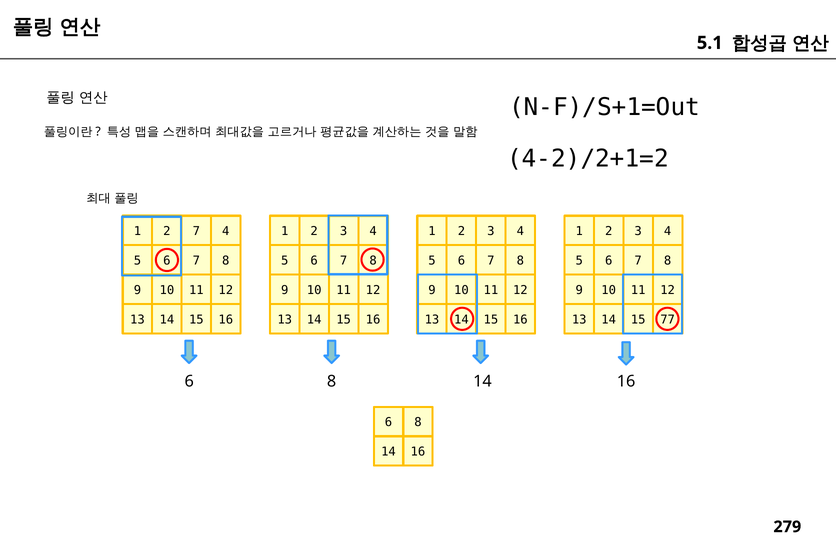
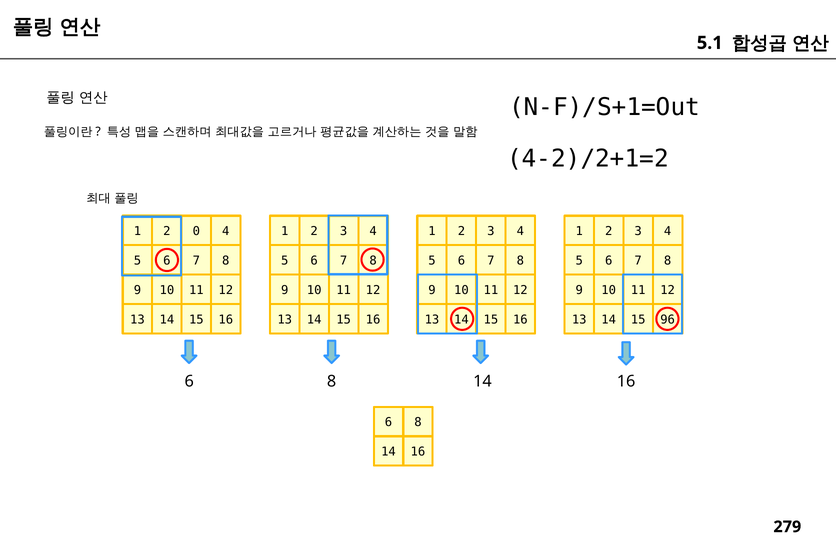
2 7: 7 -> 0 (196, 231)
77: 77 -> 96 (668, 320)
